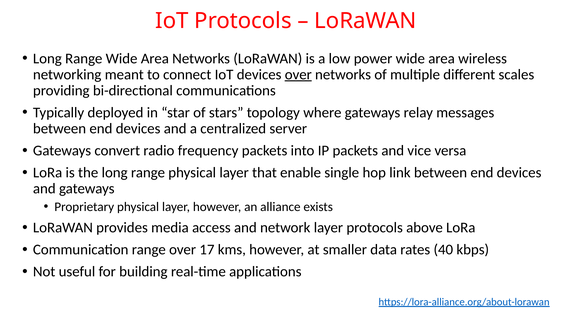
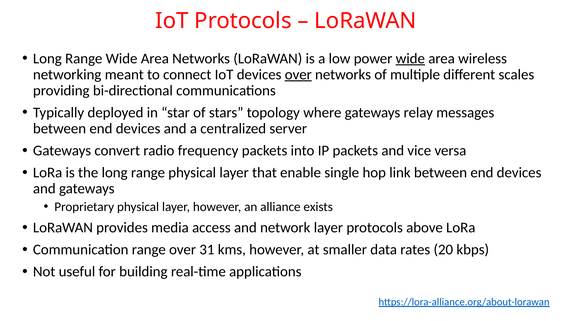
wide underline: none -> present (410, 59)
17: 17 -> 31 (207, 250)
40: 40 -> 20 (443, 250)
